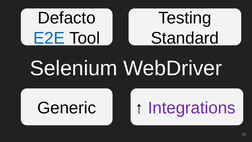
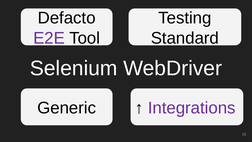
E2E colour: blue -> purple (49, 38)
